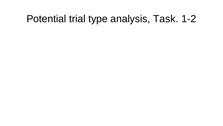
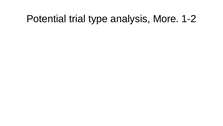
Task: Task -> More (166, 19)
